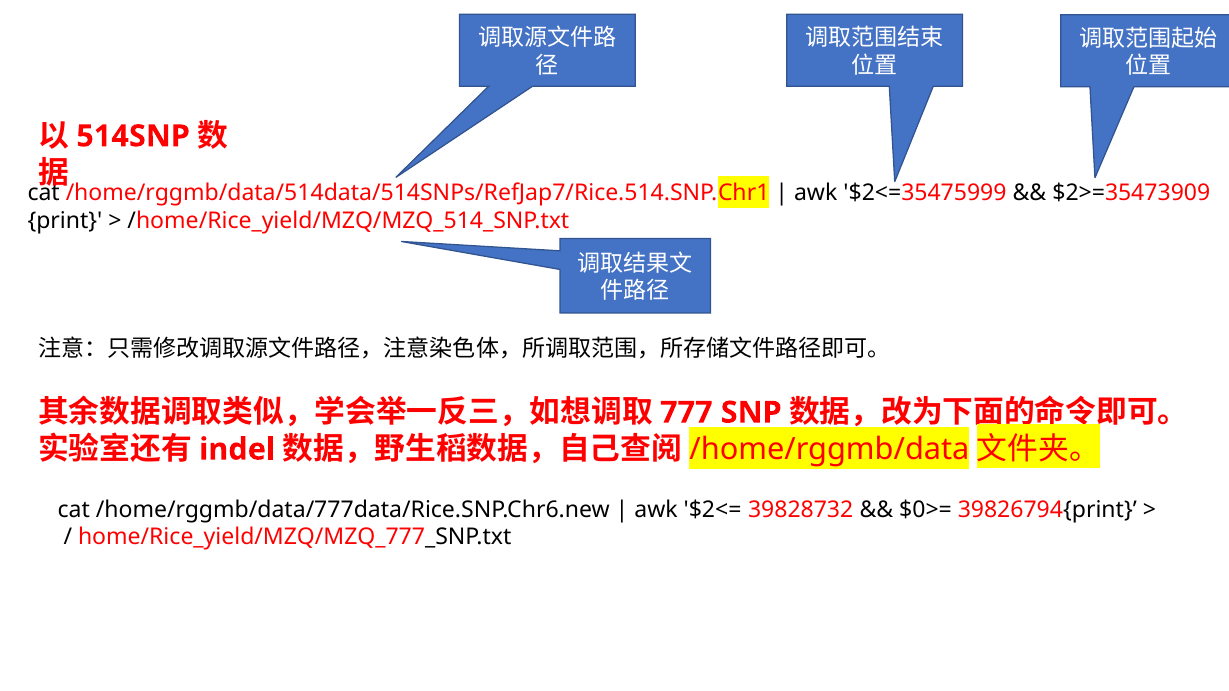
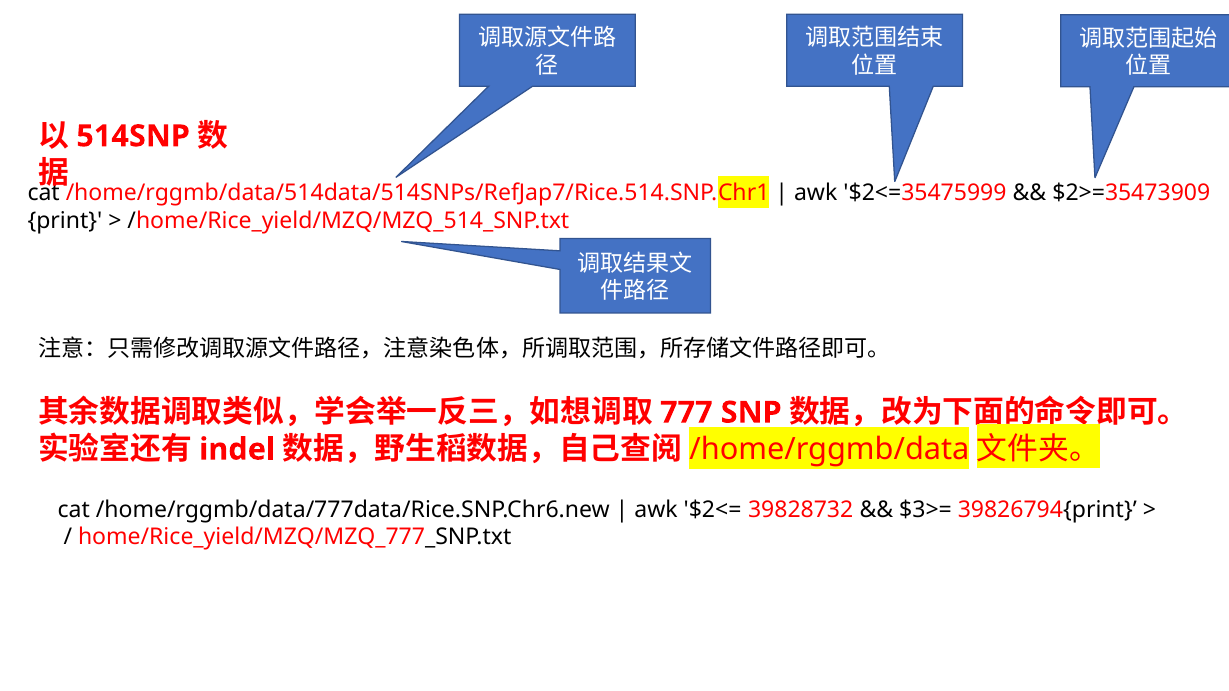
$0>=: $0>= -> $3>= (926, 510)
